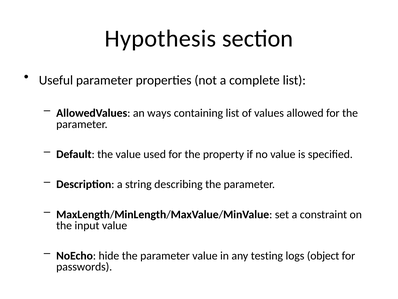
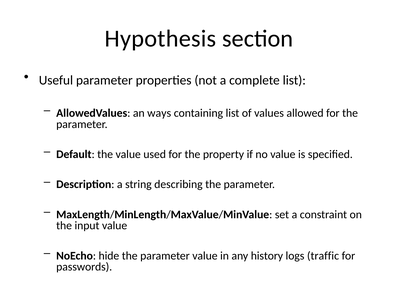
testing: testing -> history (267, 255)
object: object -> traffic (323, 255)
